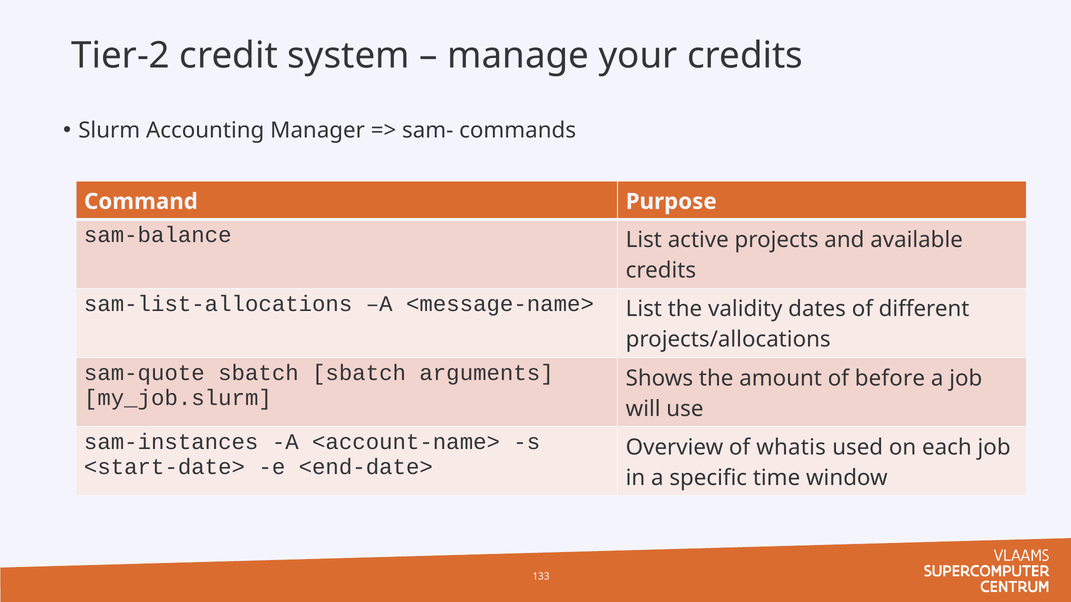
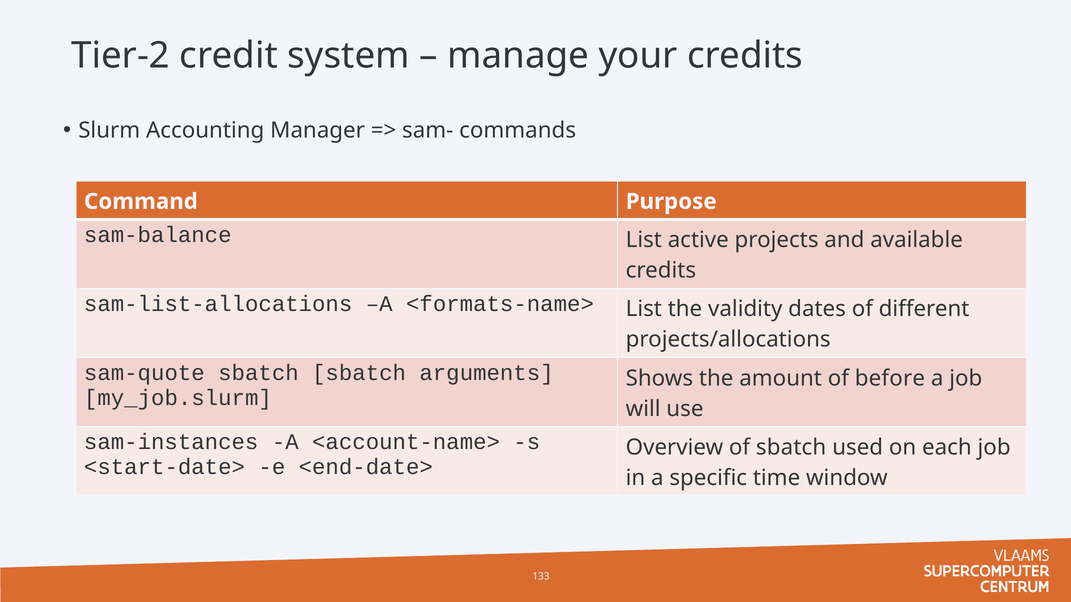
<message-name>: <message-name> -> <formats-name> (500, 304)
of whatis: whatis -> sbatch (791, 448)
